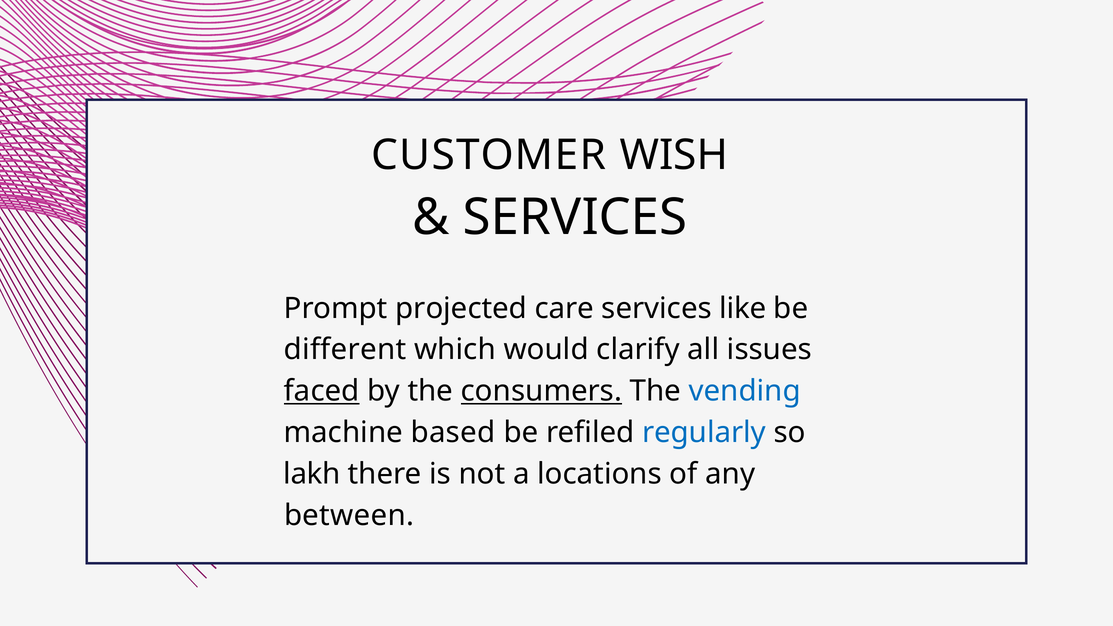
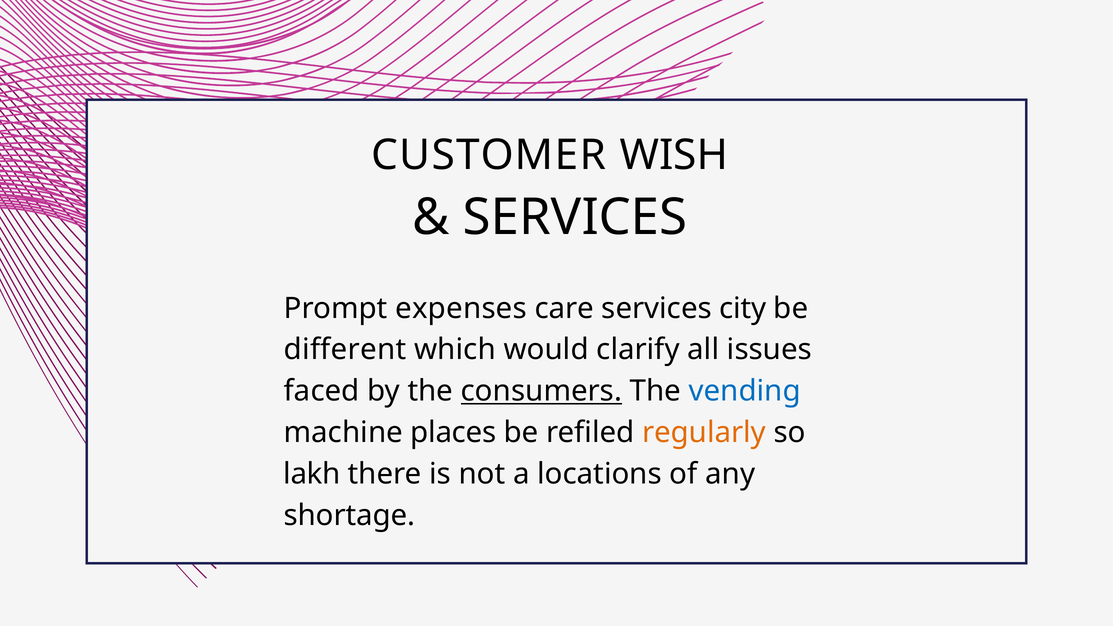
projected: projected -> expenses (461, 308)
like: like -> city (743, 308)
faced underline: present -> none (322, 391)
based: based -> places (453, 433)
regularly colour: blue -> orange (704, 433)
between: between -> shortage (349, 515)
